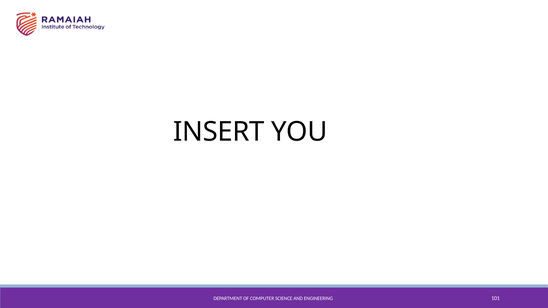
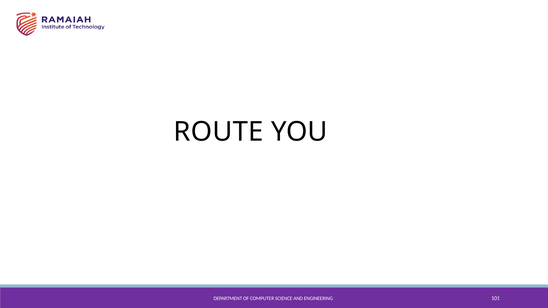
INSERT: INSERT -> ROUTE (218, 132)
